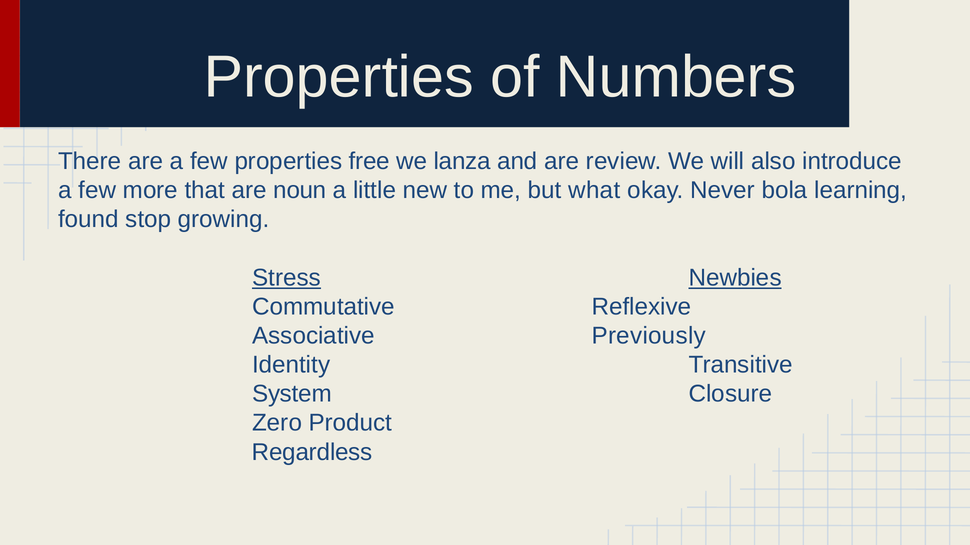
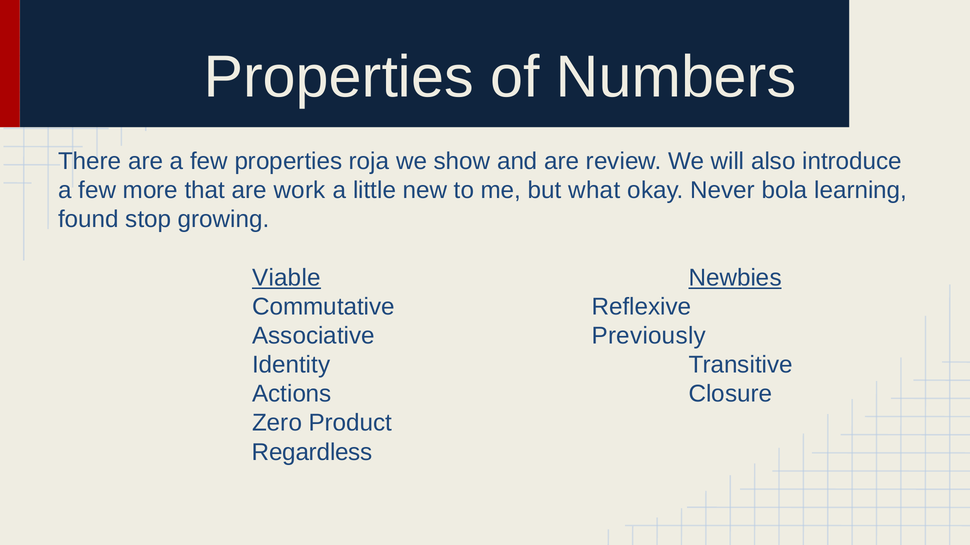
free: free -> roja (369, 162)
lanza: lanza -> show (462, 162)
noun: noun -> work (300, 191)
Stress: Stress -> Viable (286, 278)
System: System -> Actions (292, 394)
